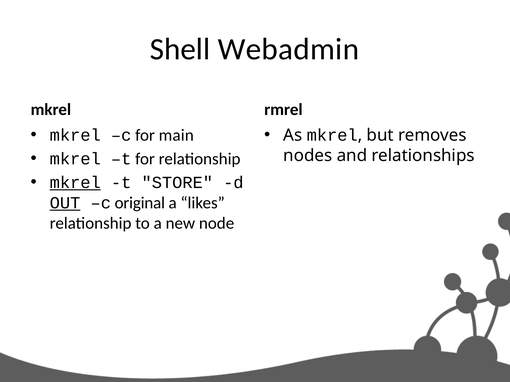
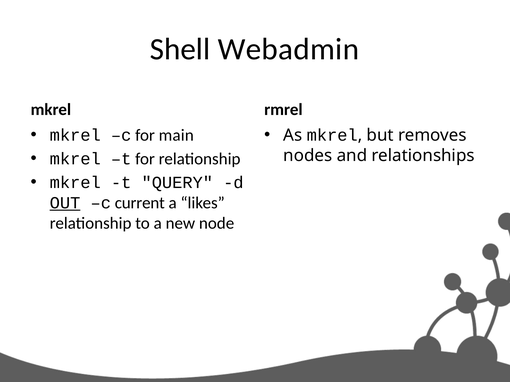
mkrel underline: present -> none (75, 183)
STORE: STORE -> QUERY (177, 183)
original: original -> current (140, 203)
